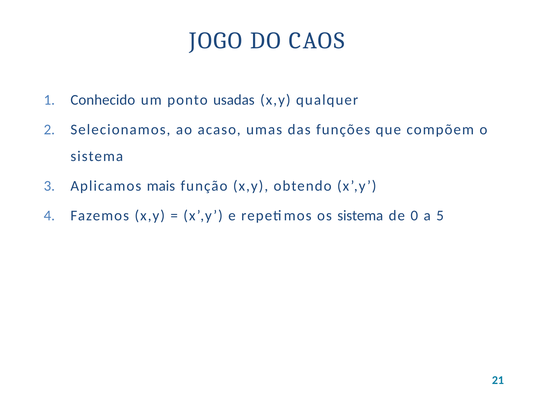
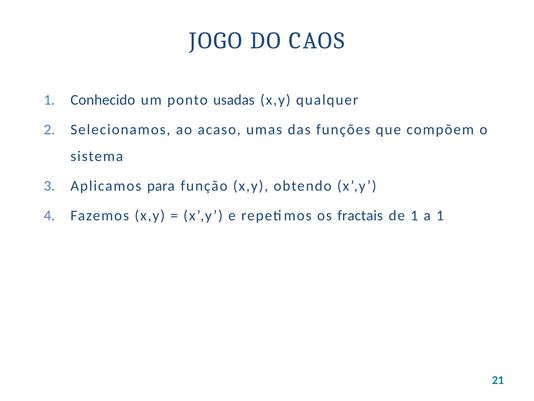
mais: mais -> para (161, 186)
os sistema: sistema -> fractais (360, 215)
de 0: 0 -> 1 (414, 215)
a 5: 5 -> 1 (440, 215)
